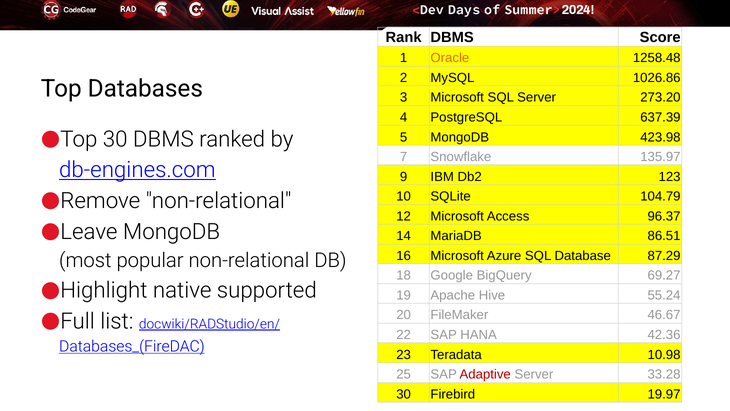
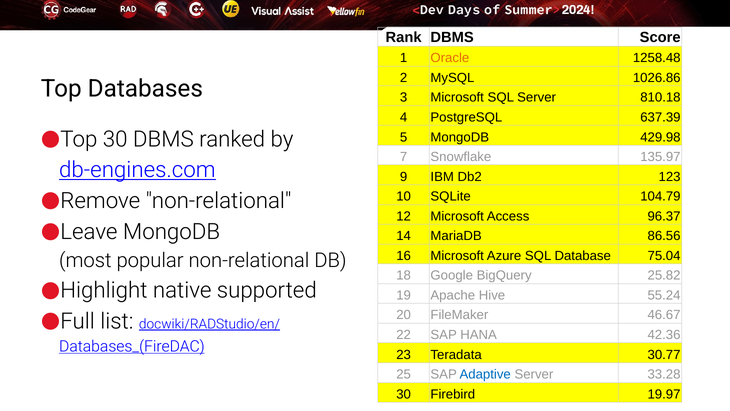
273.20: 273.20 -> 810.18 (660, 98)
423.98: 423.98 -> 429.98 (660, 137)
86.51: 86.51 -> 86.56 (664, 236)
87.29: 87.29 -> 75.04 (664, 256)
69.27: 69.27 -> 25.82 (664, 275)
10.98: 10.98 -> 30.77 (664, 354)
Adaptive colour: red -> blue (485, 374)
